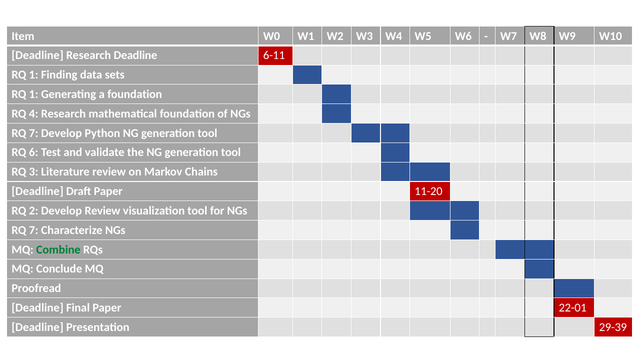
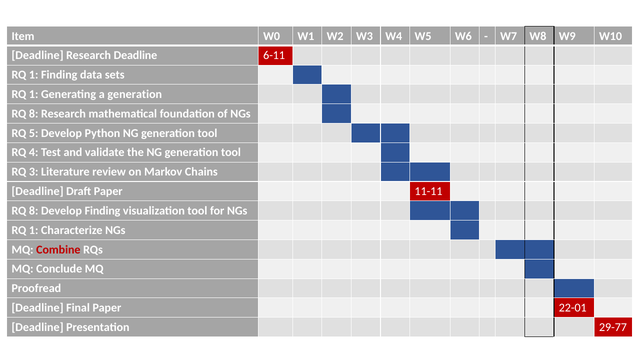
a foundation: foundation -> generation (135, 94)
4: 4 -> 8 (34, 114)
7: 7 -> 5 (34, 133)
6: 6 -> 4 (34, 153)
11-20: 11-20 -> 11-11 (429, 192)
2: 2 -> 8 (34, 211)
Develop Review: Review -> Finding (103, 211)
7: 7 -> 1 (34, 230)
Combine colour: green -> red (58, 250)
29-39: 29-39 -> 29-77 (613, 328)
